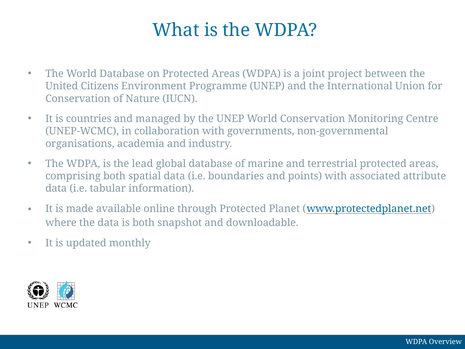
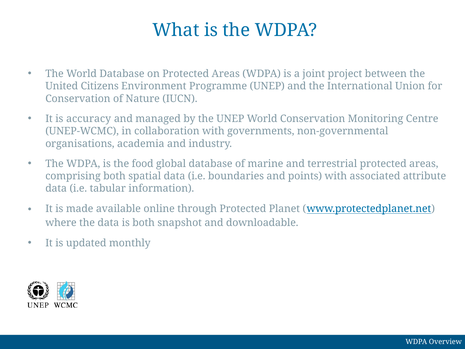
countries: countries -> accuracy (89, 119)
lead: lead -> food (143, 164)
